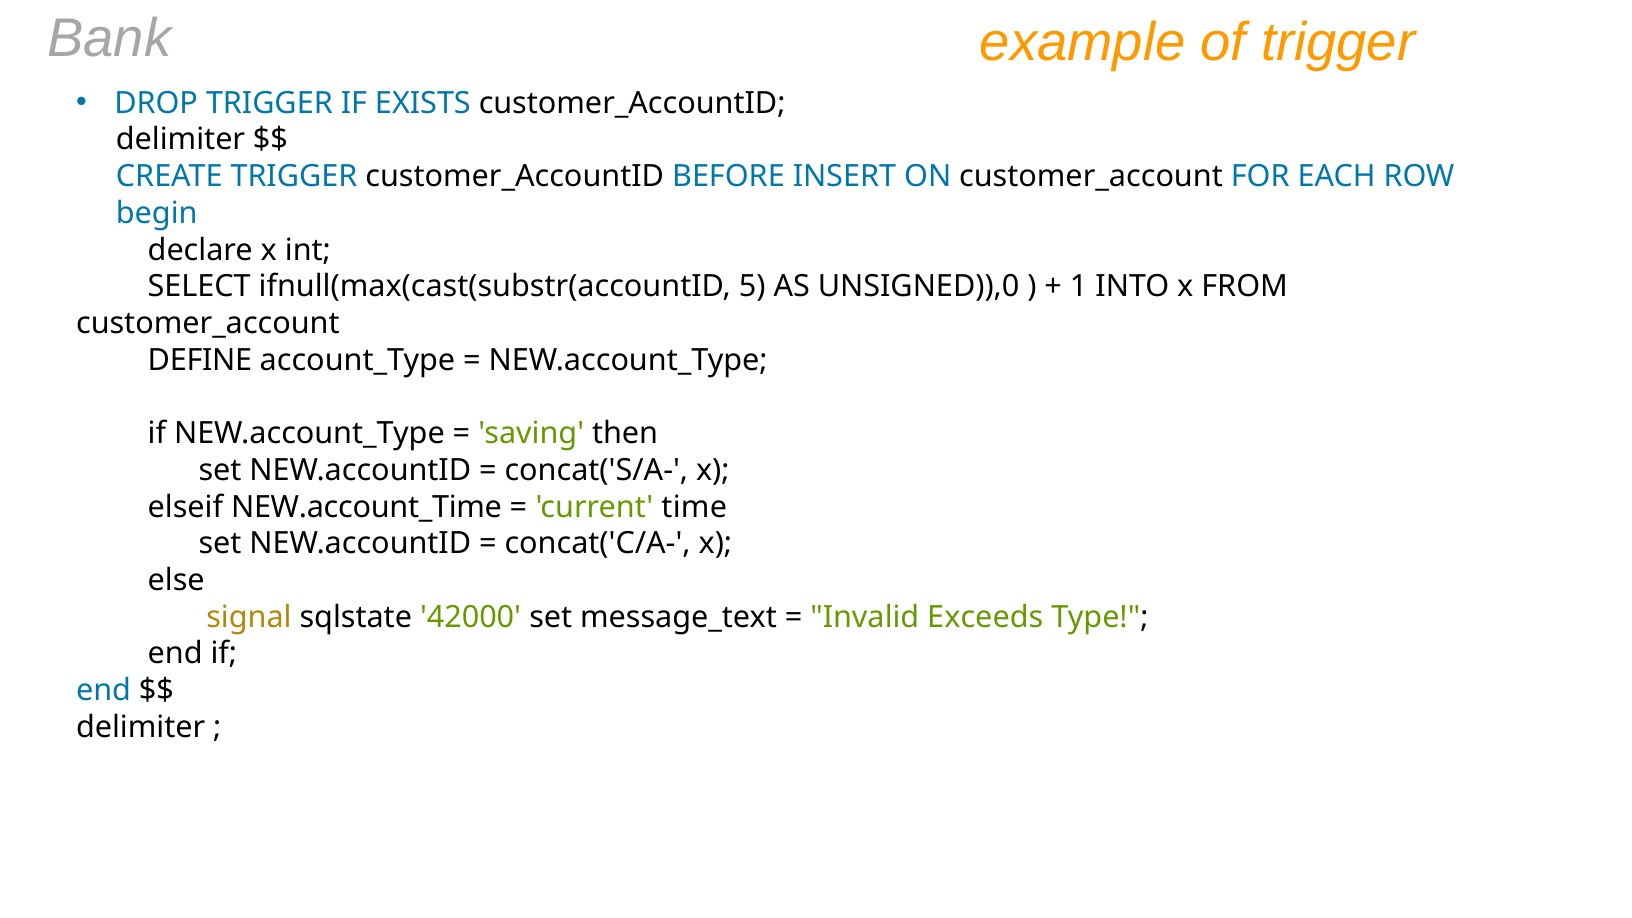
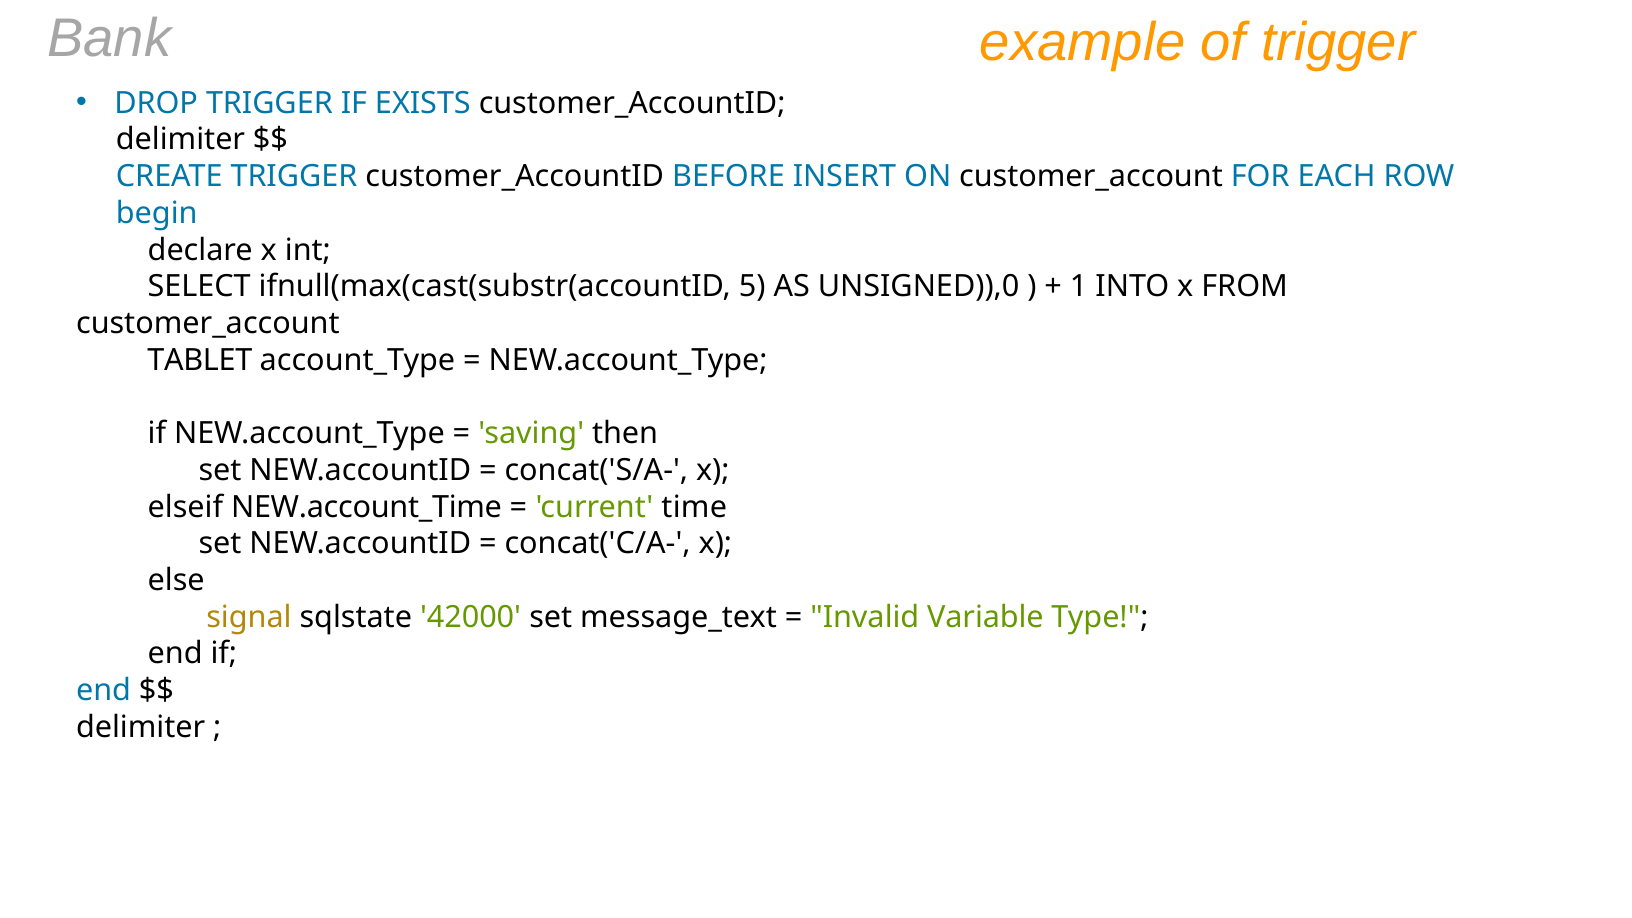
DEFINE: DEFINE -> TABLET (200, 360)
Exceeds: Exceeds -> Variable (985, 617)
